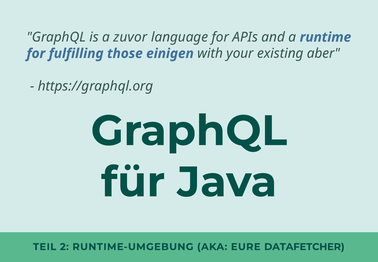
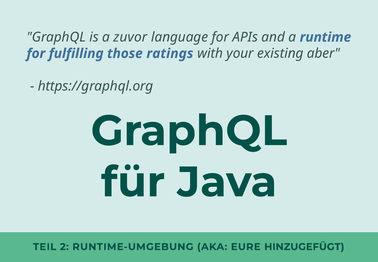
einigen: einigen -> ratings (170, 53)
DATAFETCHER: DATAFETCHER -> HINZUGEFÜGT (304, 247)
